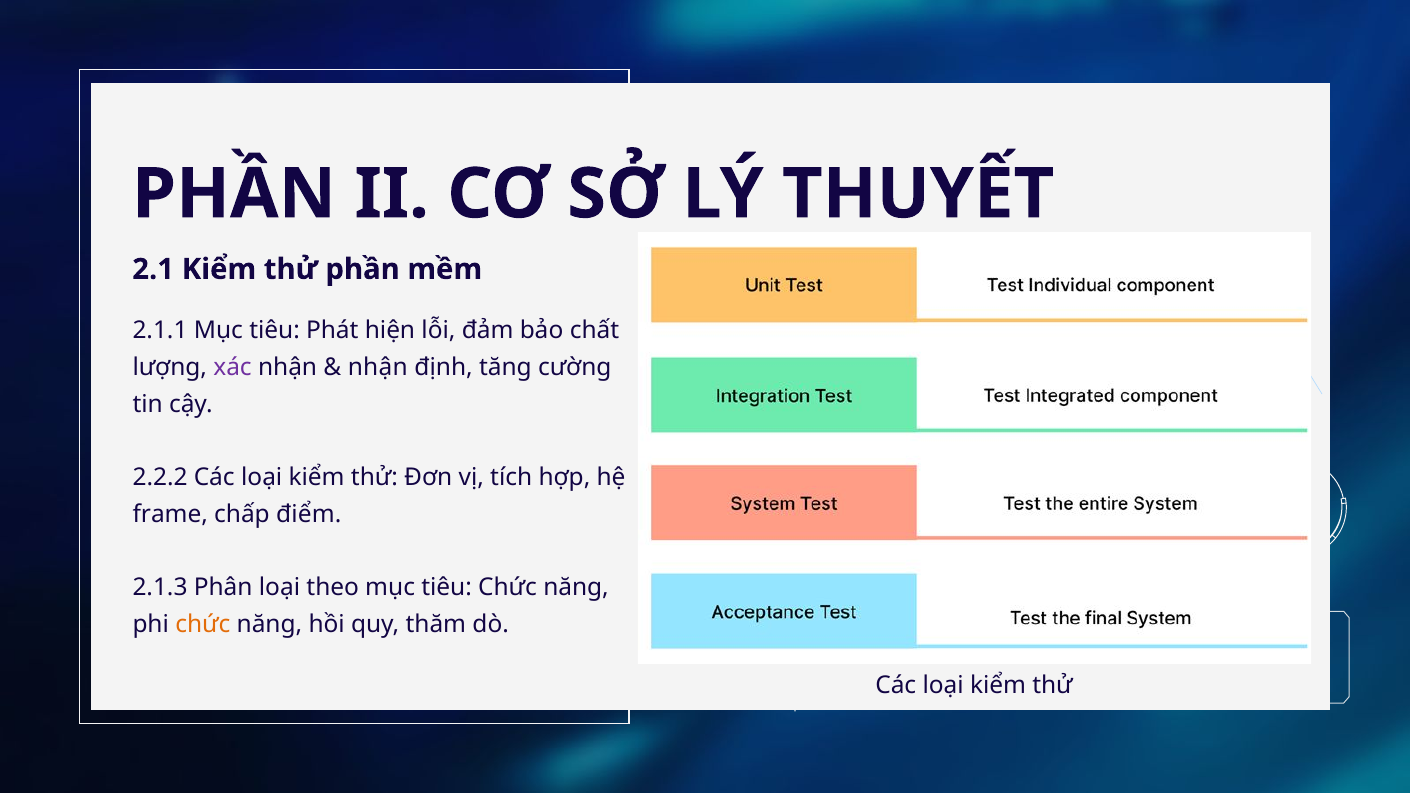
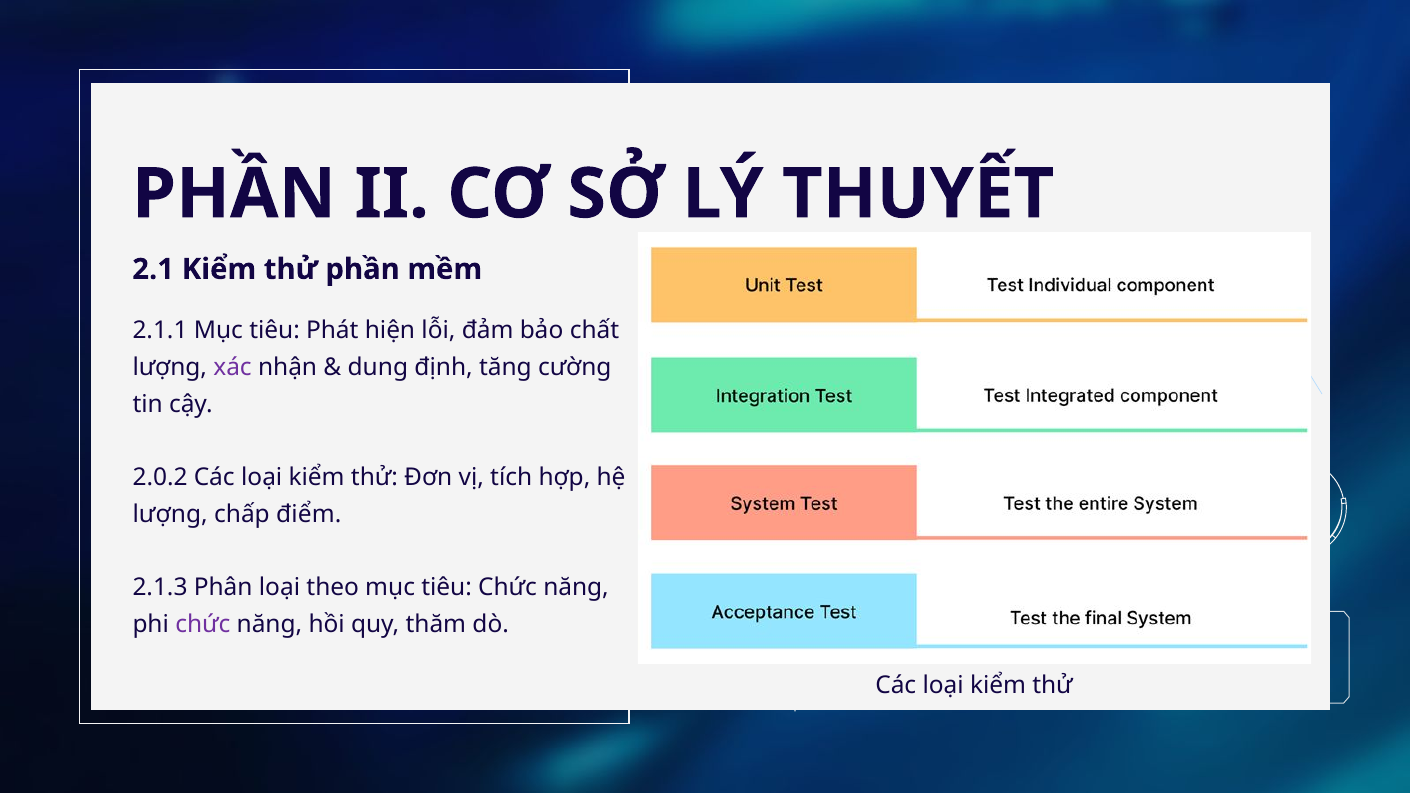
nhận: nhận -> dung (378, 368)
2.2.2: 2.2.2 -> 2.0.2 (160, 478)
frame: frame -> lượng (170, 515)
chức colour: orange -> purple (203, 625)
